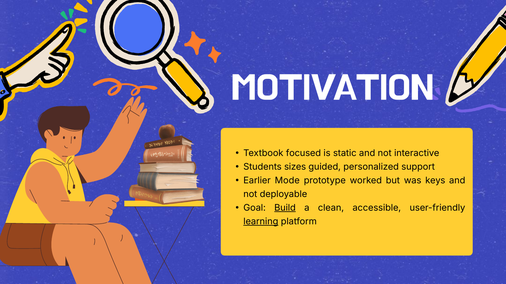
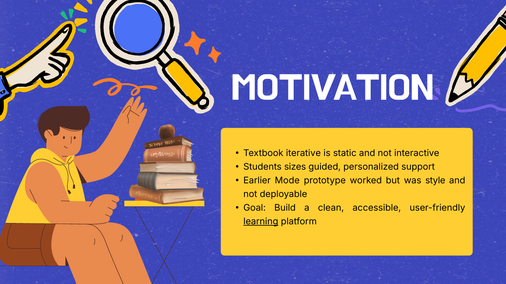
focused: focused -> iterative (303, 154)
keys: keys -> style (435, 181)
Build underline: present -> none (285, 208)
